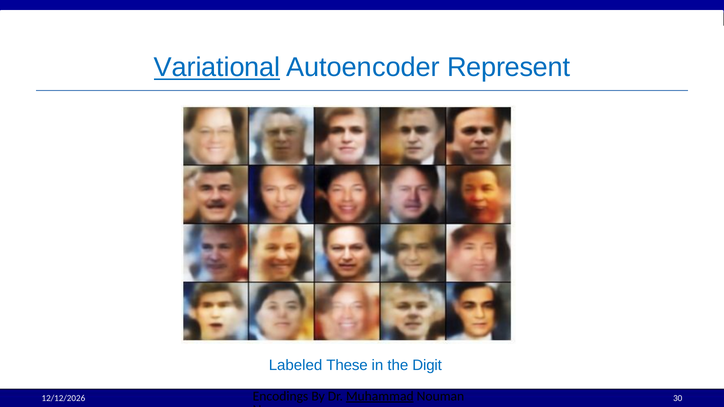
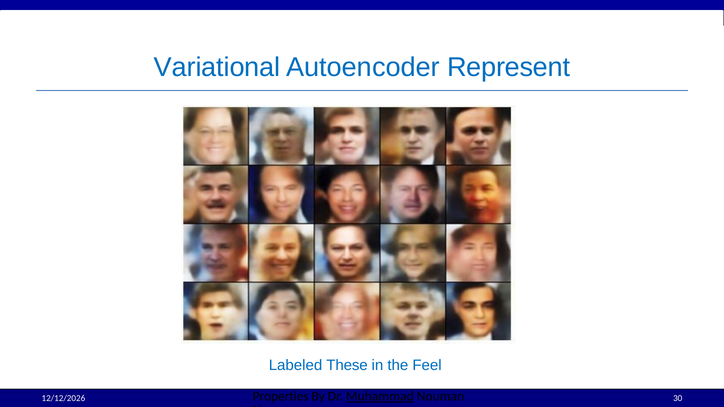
Variational underline: present -> none (217, 68)
Digit: Digit -> Feel (427, 366)
Encodings: Encodings -> Properties (281, 396)
